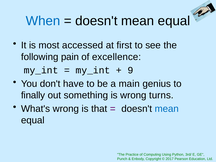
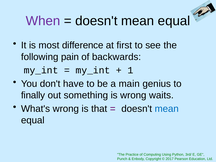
When colour: blue -> purple (43, 21)
accessed: accessed -> difference (83, 45)
excellence: excellence -> backwards (117, 57)
9: 9 -> 1 (130, 70)
turns: turns -> waits (161, 95)
